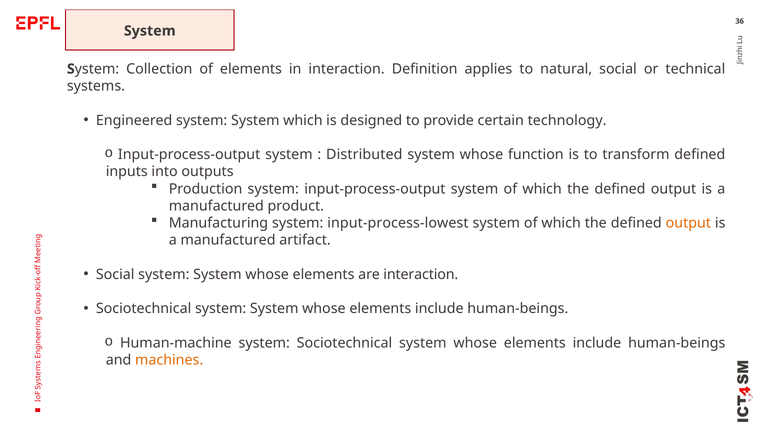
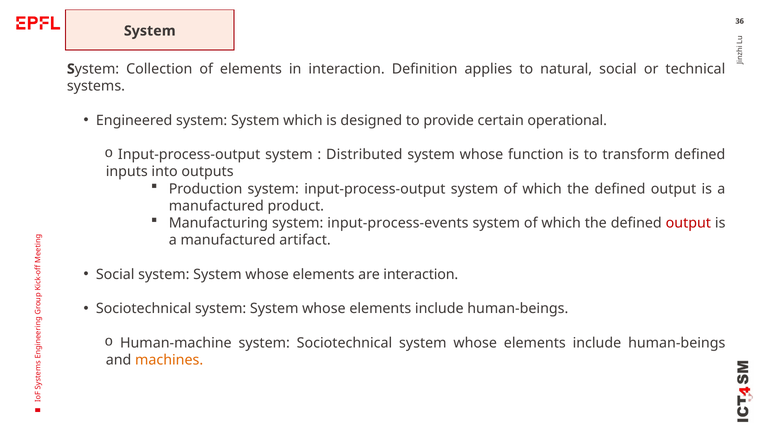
technology: technology -> operational (567, 120)
input-process-lowest: input-process-lowest -> input-process-events (398, 223)
output colour: orange -> red (688, 223)
